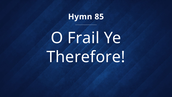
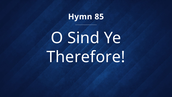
Frail: Frail -> Sind (83, 38)
